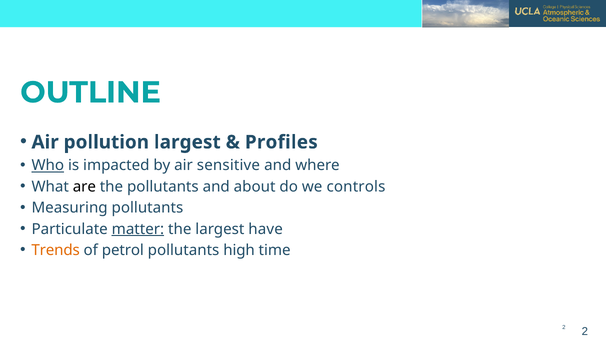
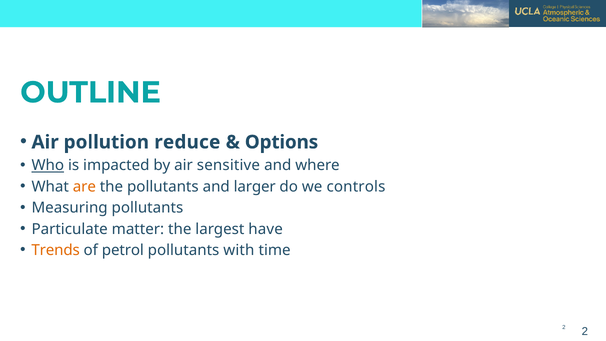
pollution largest: largest -> reduce (187, 142)
Profiles: Profiles -> Options (282, 142)
are colour: black -> orange (84, 187)
about: about -> larger (255, 187)
matter underline: present -> none (138, 229)
high: high -> with (239, 250)
